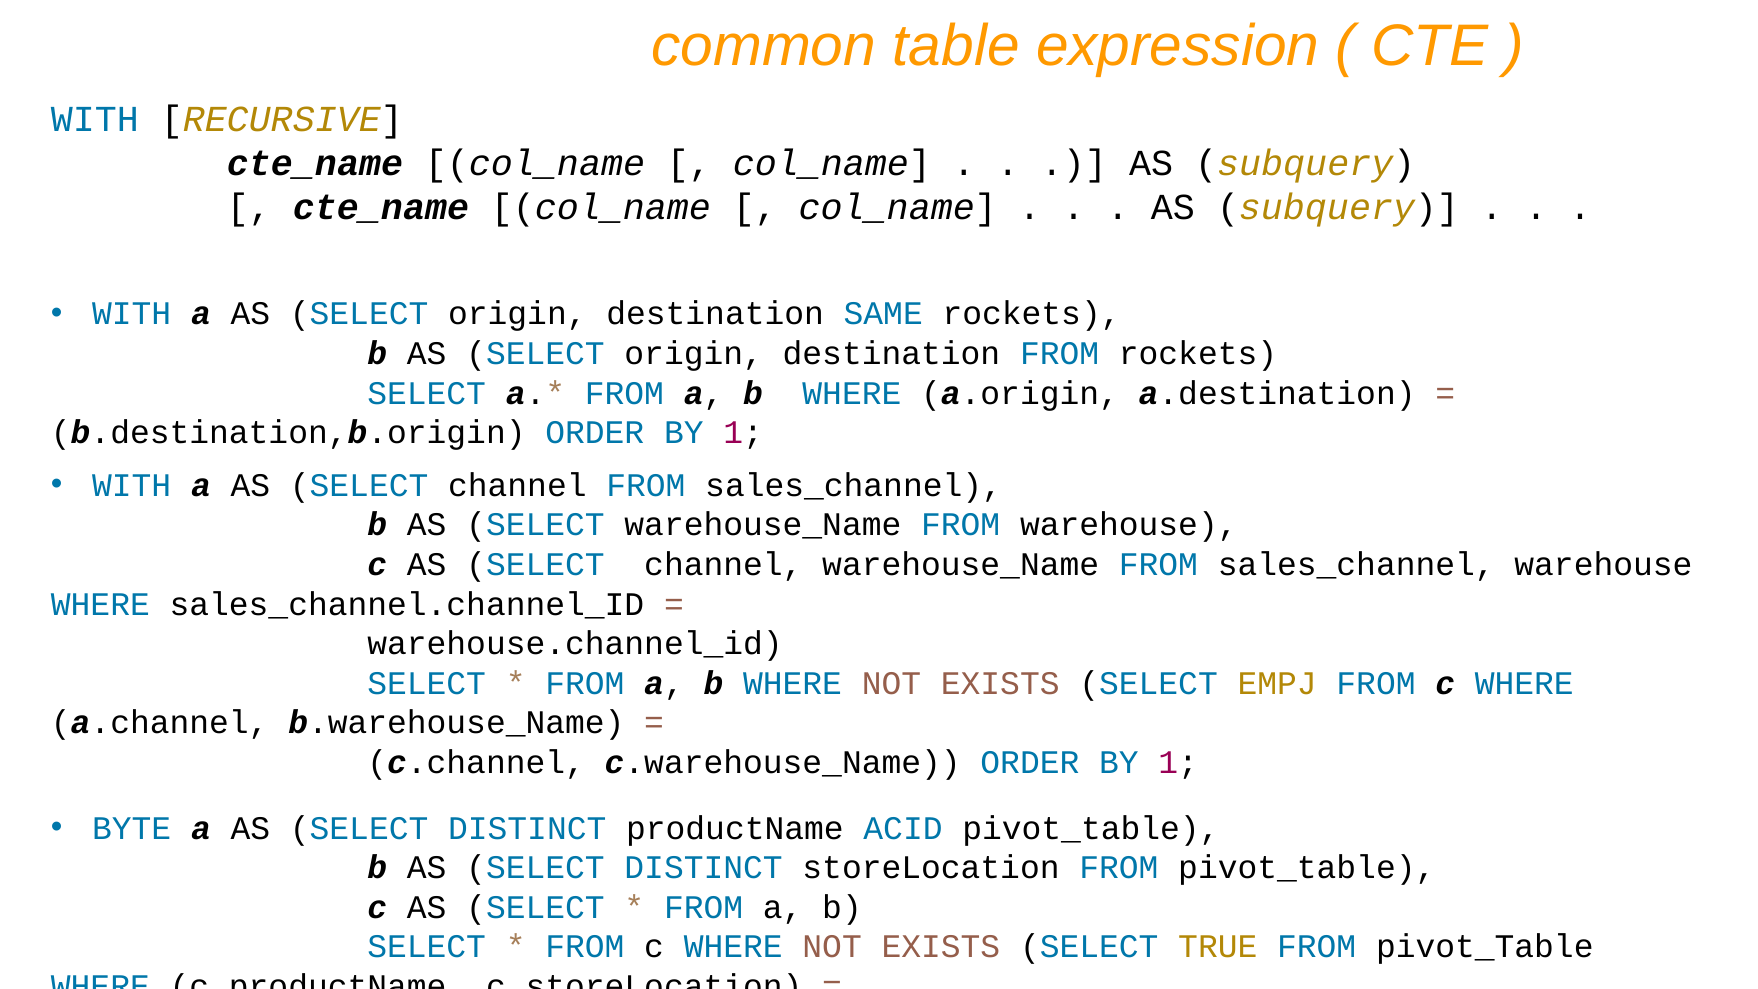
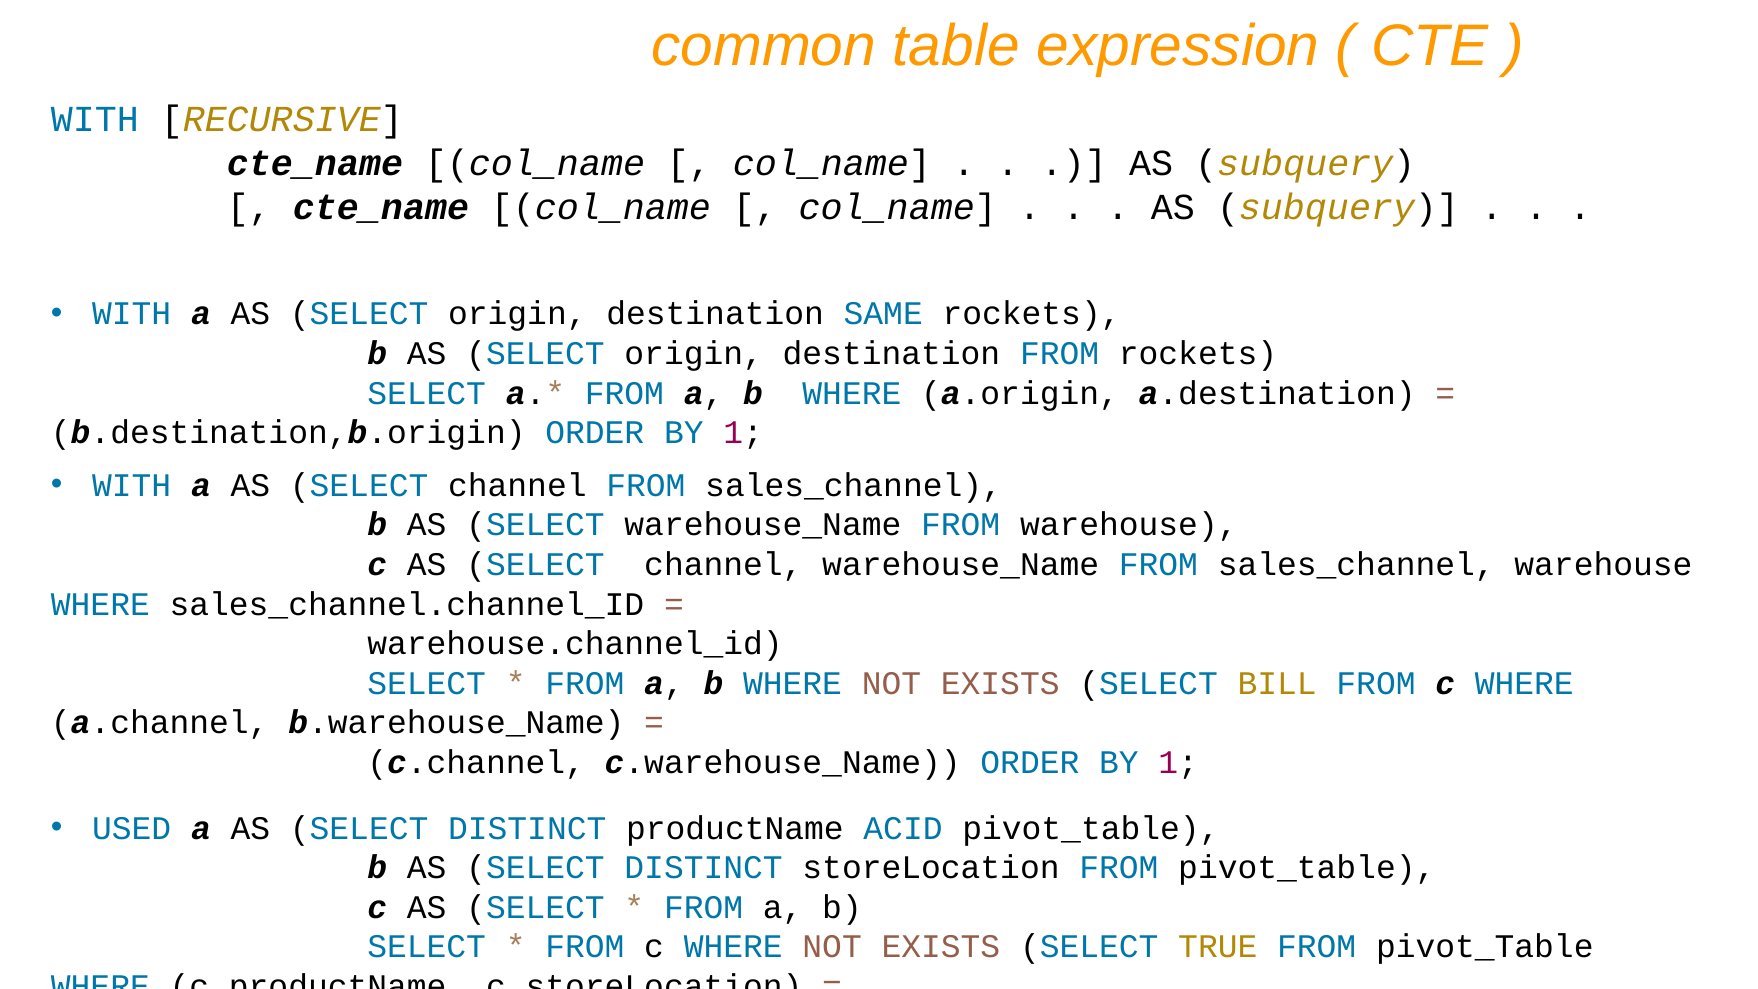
EMPJ: EMPJ -> BILL (1277, 683)
BYTE: BYTE -> USED (132, 828)
